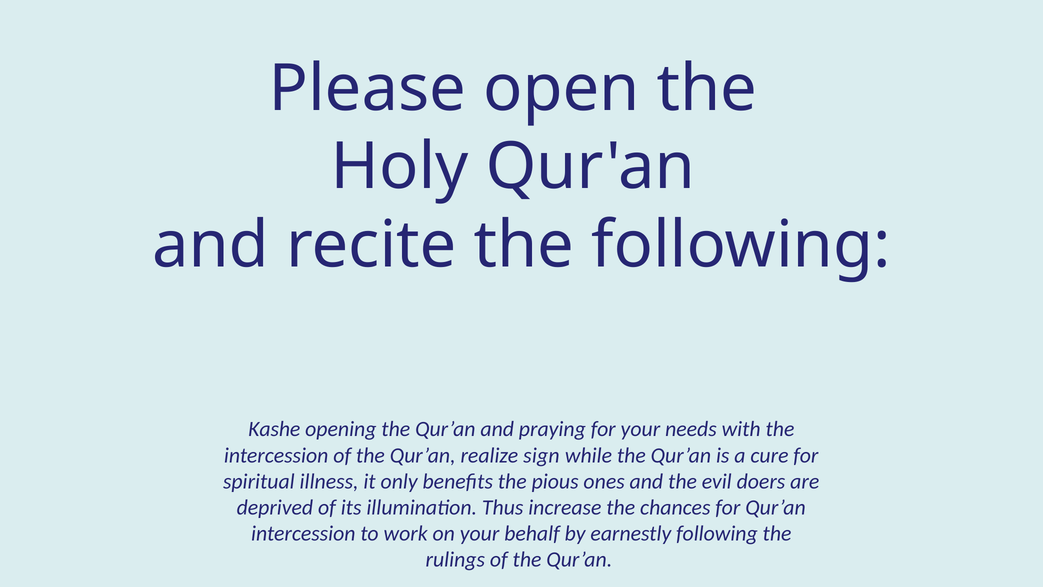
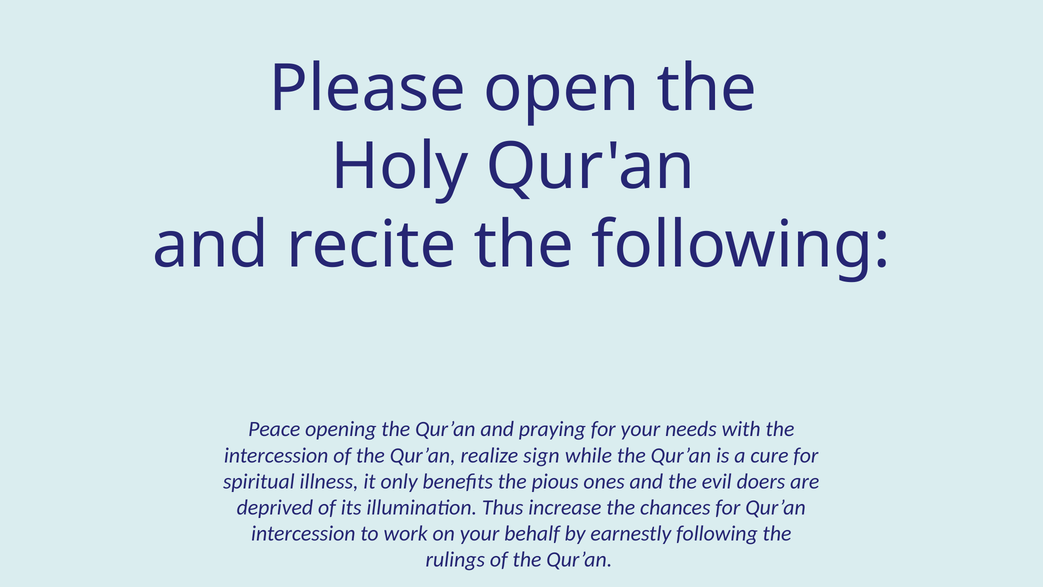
Kashe: Kashe -> Peace (274, 429)
